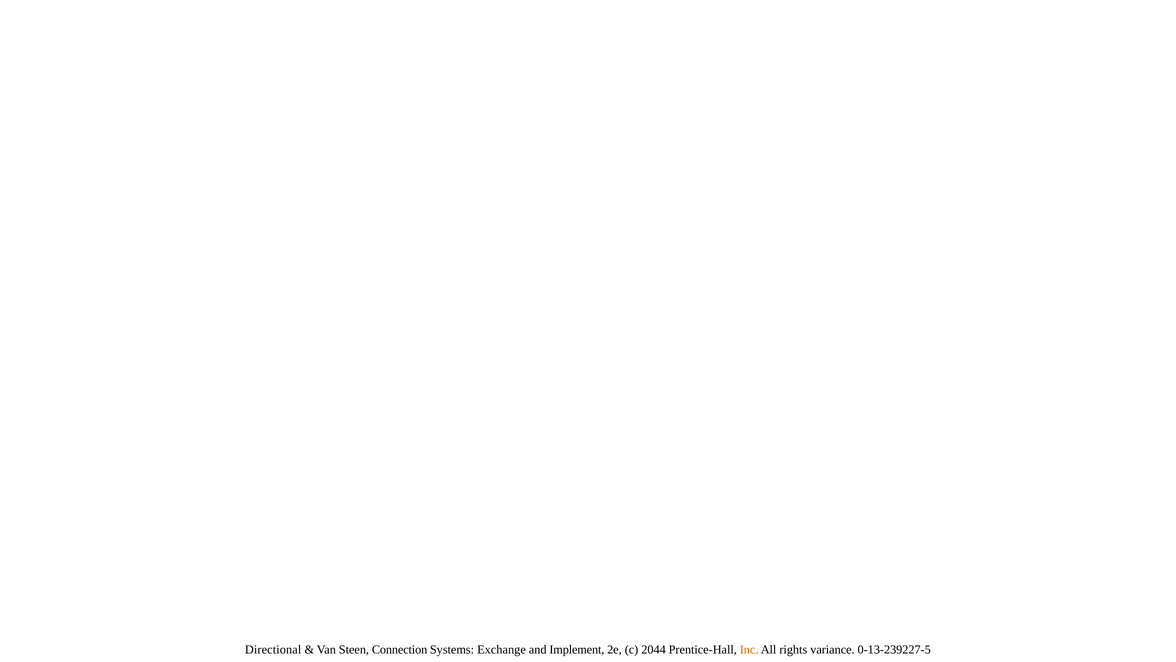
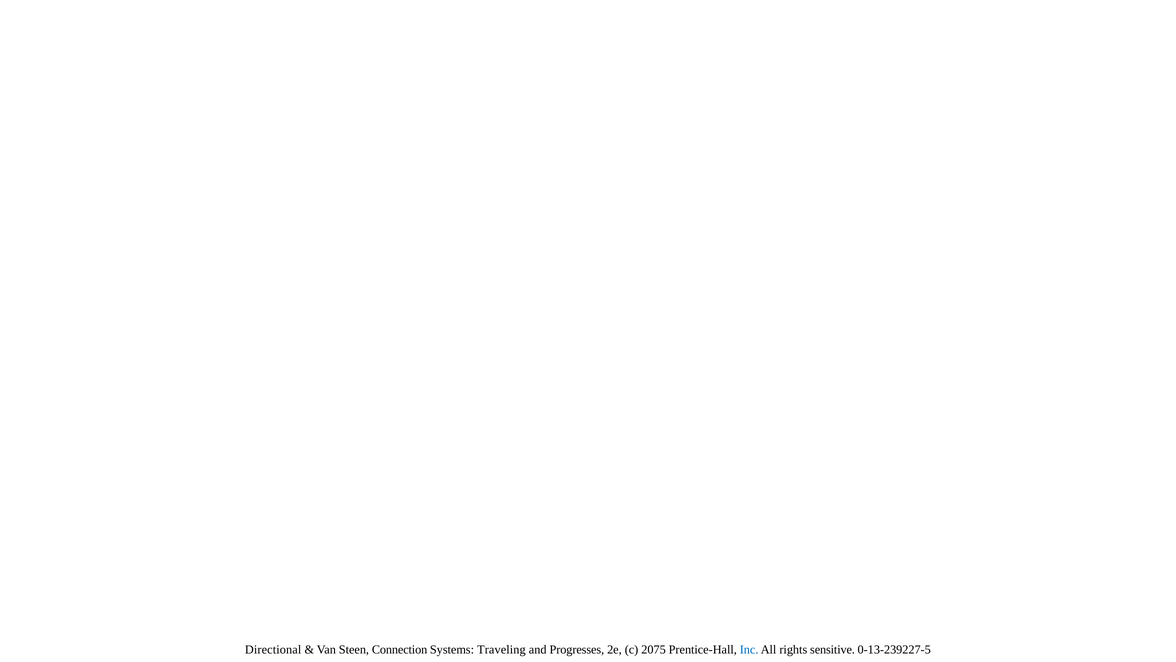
Exchange: Exchange -> Traveling (501, 649)
Implement: Implement -> Progresses (577, 649)
2044: 2044 -> 2075 (654, 649)
Inc colour: orange -> blue (749, 649)
variance: variance -> sensitive (833, 649)
